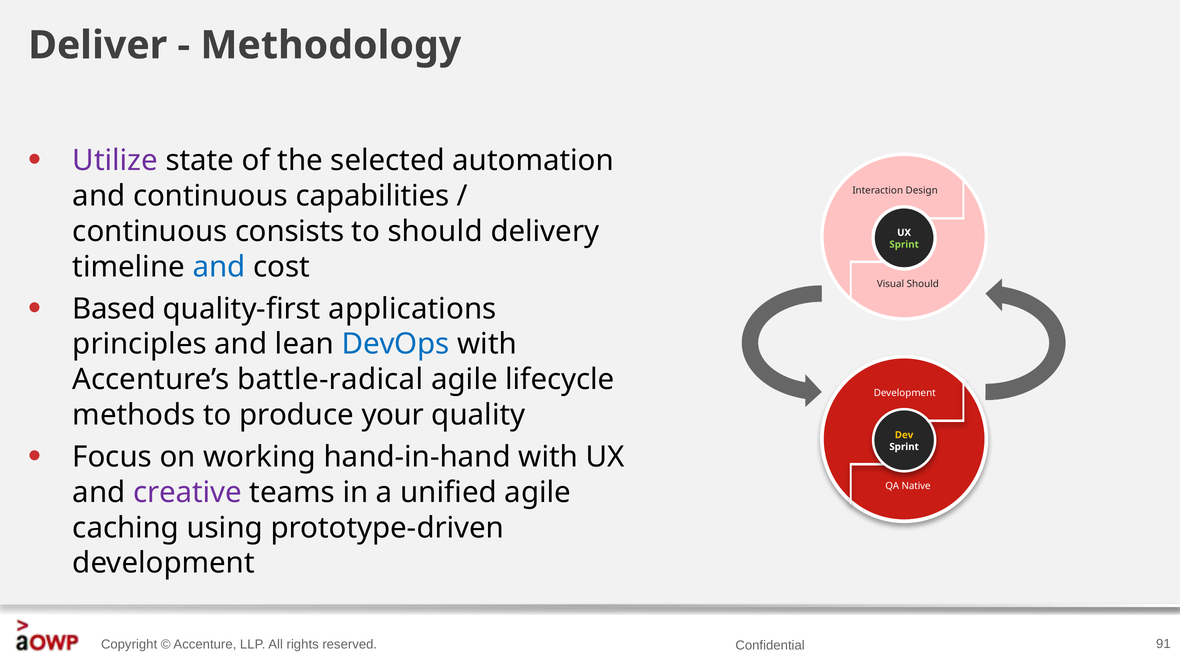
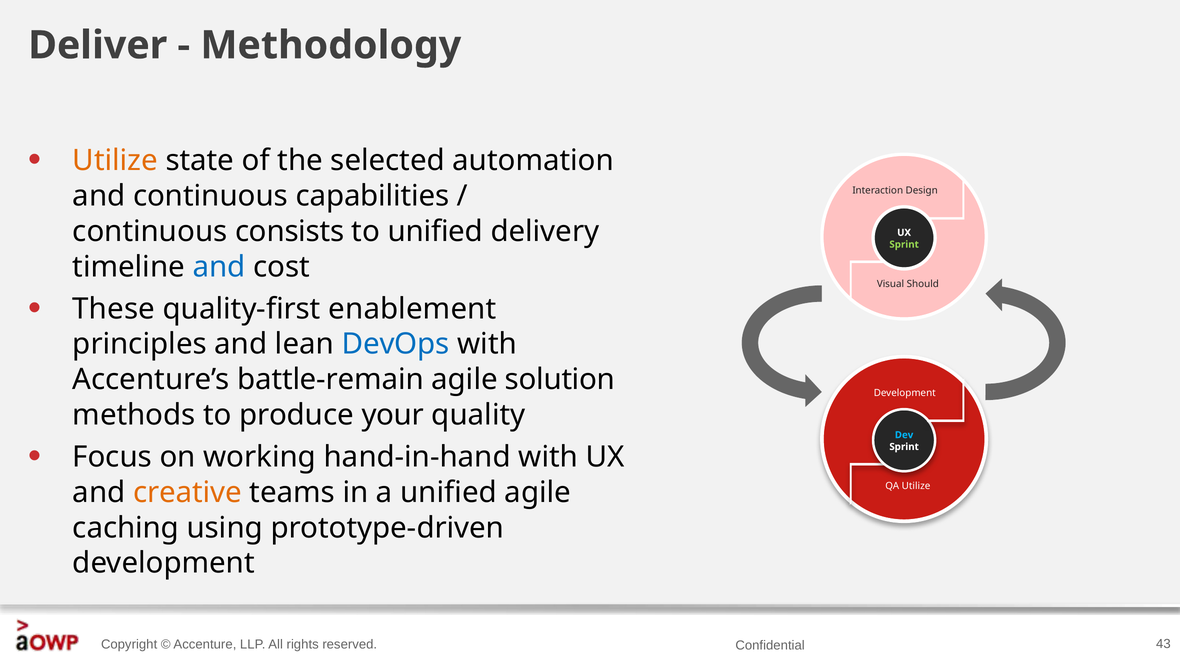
Utilize colour: purple -> orange (115, 161)
to should: should -> unified (435, 231)
Based: Based -> These (114, 309)
applications: applications -> enablement (412, 309)
battle-radical: battle-radical -> battle-remain (330, 379)
lifecycle: lifecycle -> solution (560, 379)
Dev colour: yellow -> light blue (904, 435)
QA Native: Native -> Utilize (916, 486)
creative colour: purple -> orange (187, 492)
91: 91 -> 43 (1163, 644)
